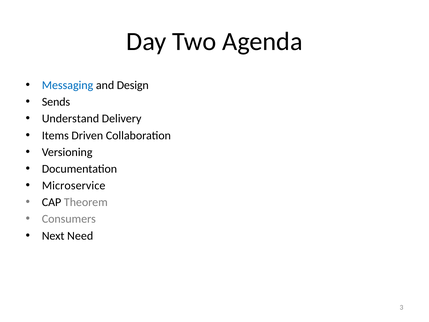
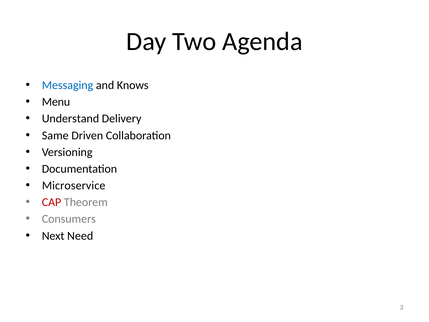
Design: Design -> Knows (133, 85)
Sends: Sends -> Menu (56, 102)
Items: Items -> Same (55, 135)
CAP colour: black -> red (52, 202)
